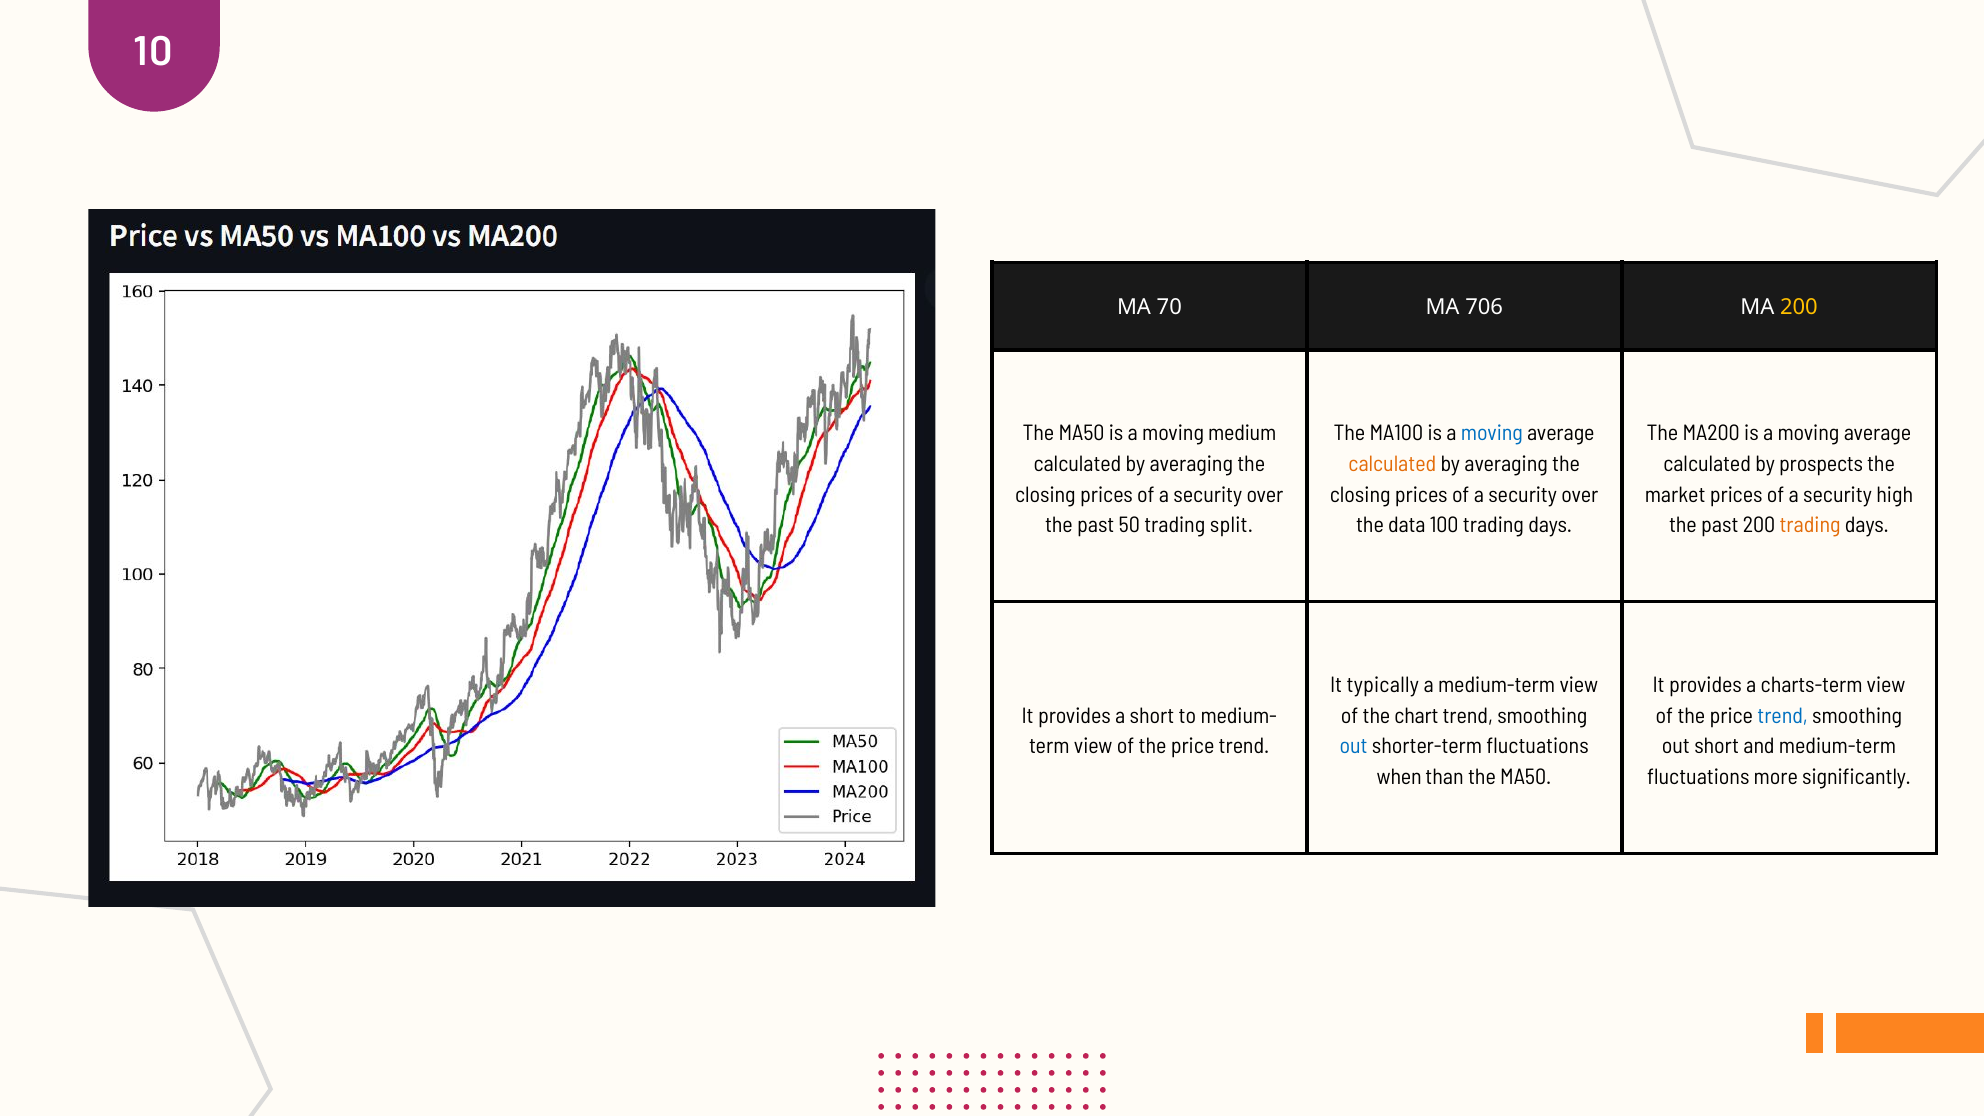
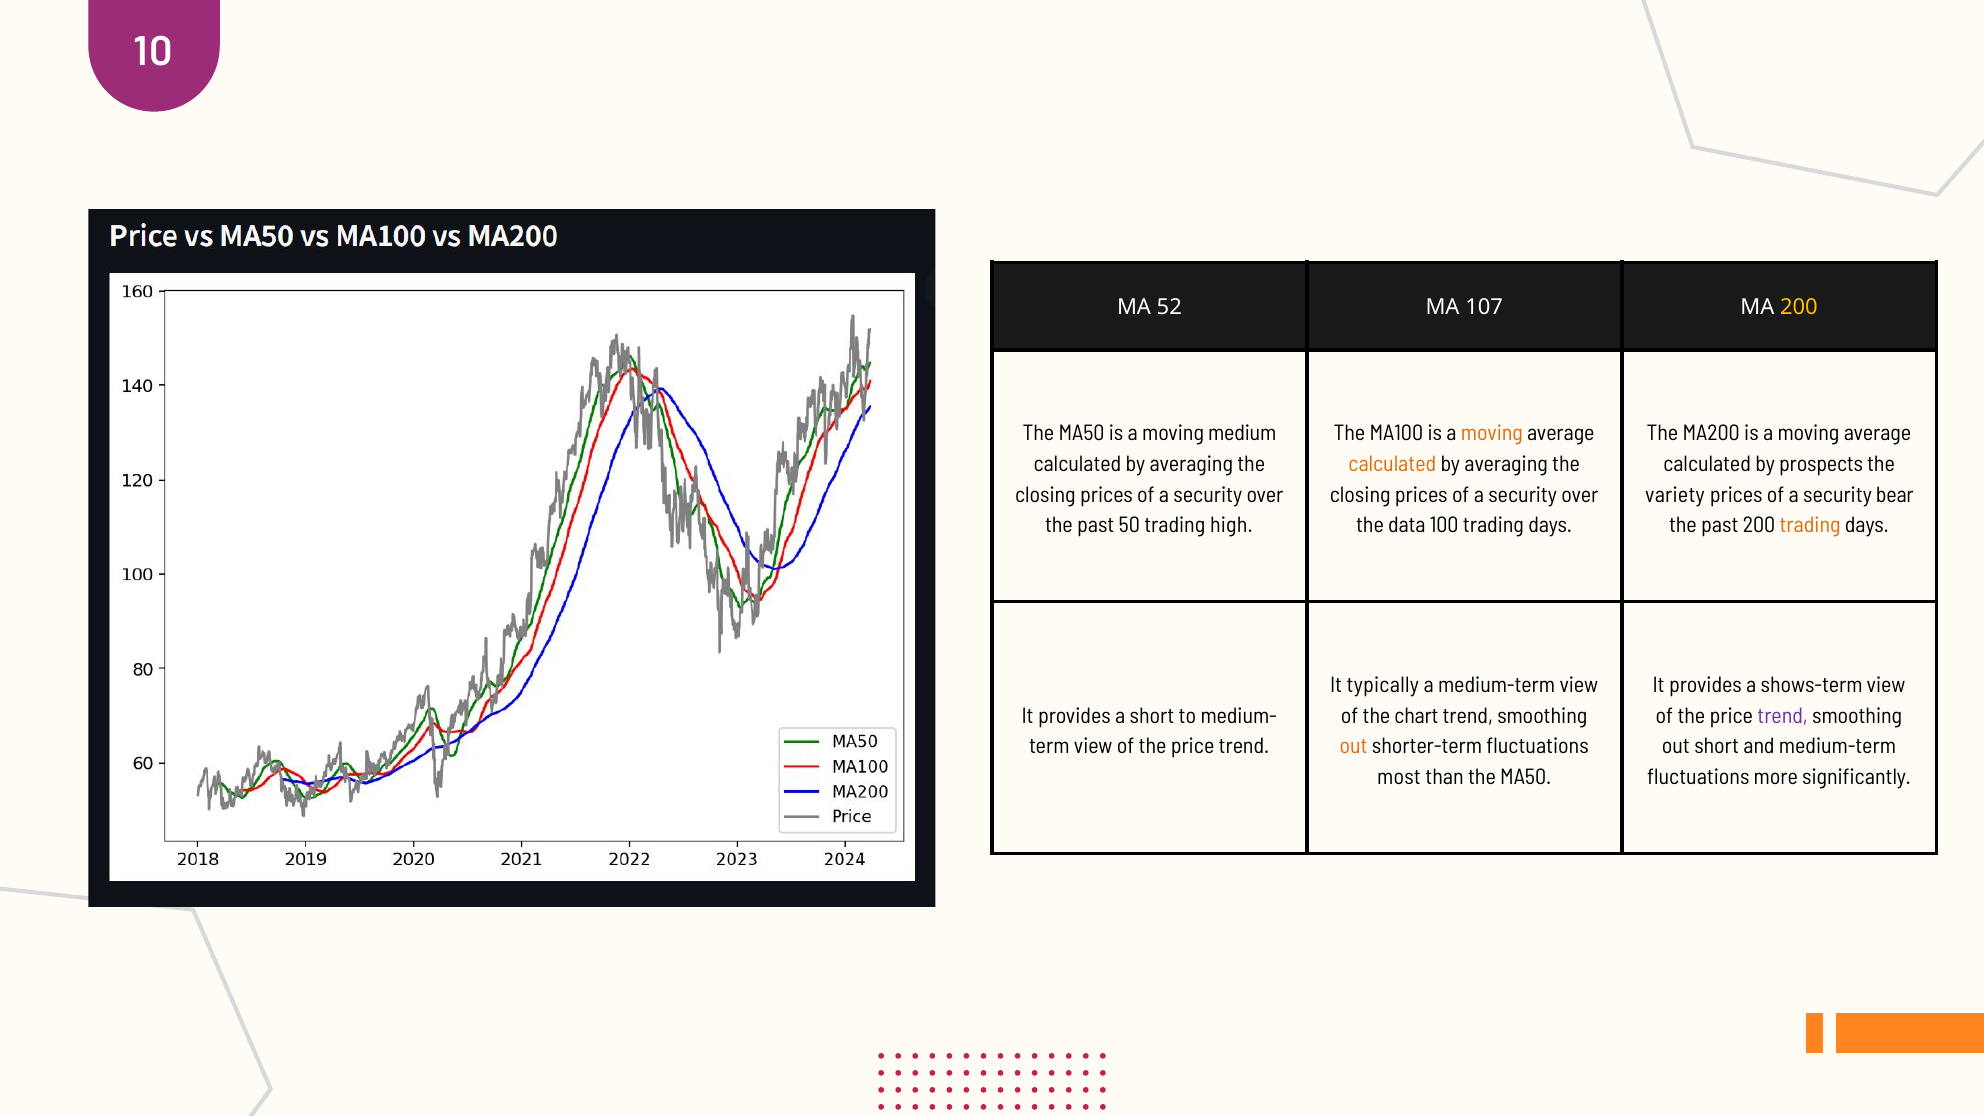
70: 70 -> 52 (1169, 308)
706: 706 -> 107 (1484, 308)
moving colour: blue -> orange (1492, 433)
market: market -> variety (1675, 495)
high: high -> bear (1895, 495)
split: split -> high (1231, 526)
charts-term: charts-term -> shows-term (1812, 685)
trend colour: blue -> purple (1783, 716)
out colour: blue -> orange (1354, 747)
when: when -> most (1399, 778)
